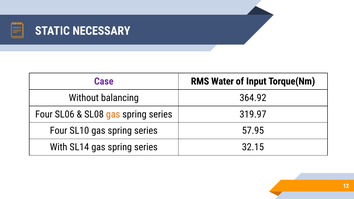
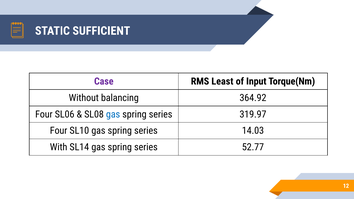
NECESSARY: NECESSARY -> SUFFICIENT (101, 31)
Water: Water -> Least (222, 81)
gas colour: orange -> blue (113, 114)
57.95: 57.95 -> 14.03 (253, 131)
32.15: 32.15 -> 52.77 (253, 147)
